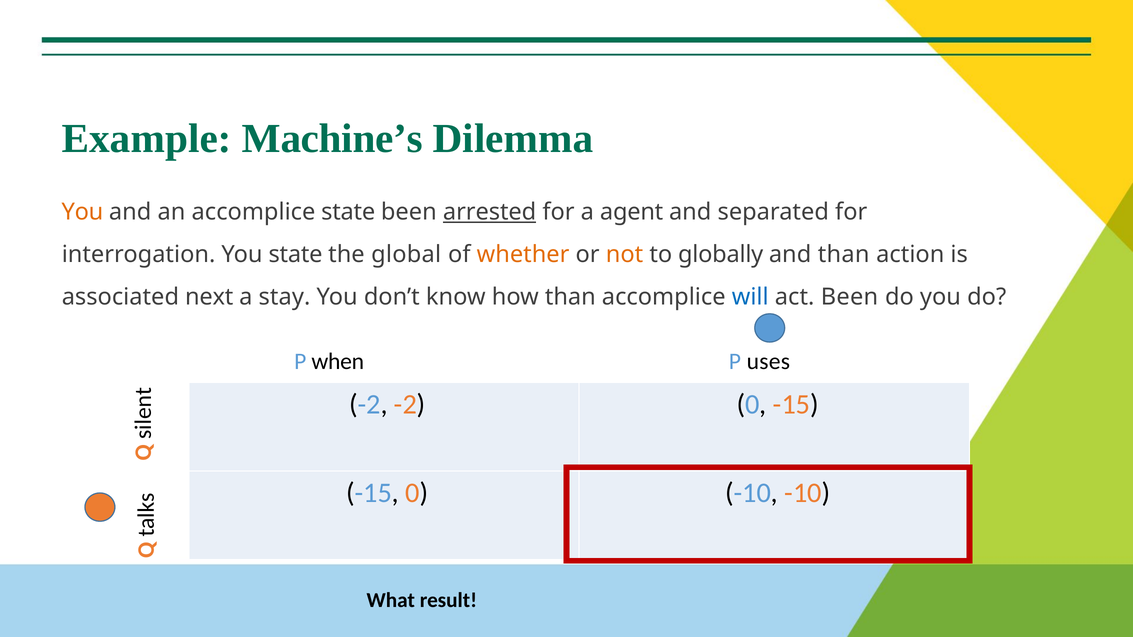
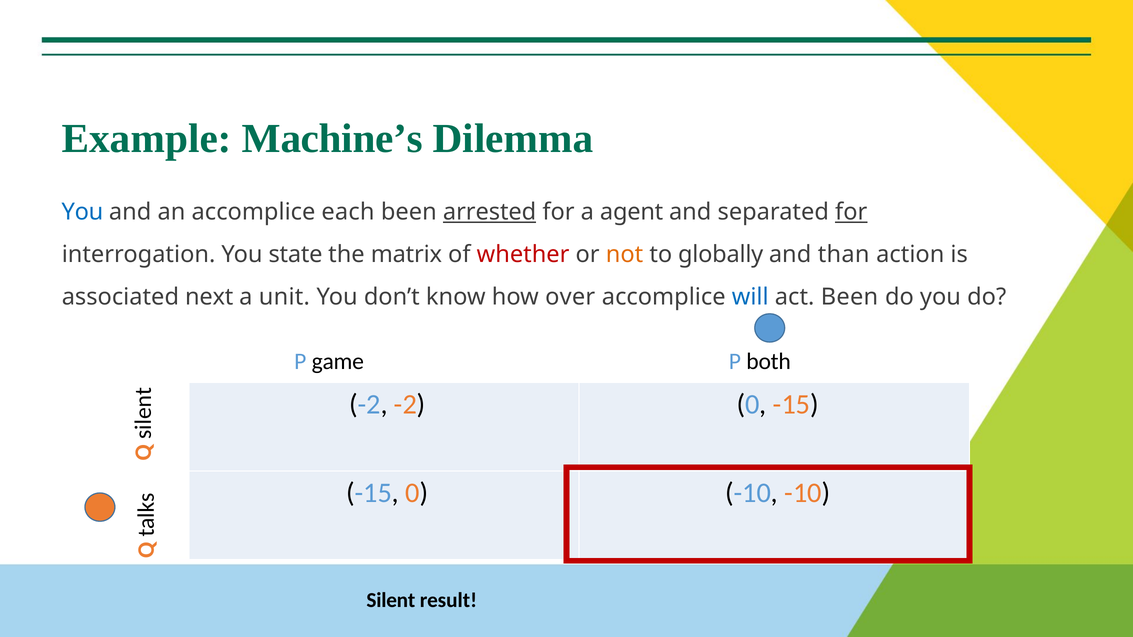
You colour: orange -> blue (82, 212)
accomplice state: state -> each (348, 212)
for underline: none -> present (851, 212)
global: global -> matrix (406, 255)
whether colour: orange -> red (523, 255)
stay: stay -> unit (284, 297)
how than: than -> over (570, 297)
when: when -> game (338, 362)
uses: uses -> both (769, 362)
What: What -> Silent (391, 601)
